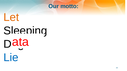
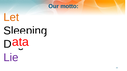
Lie colour: blue -> purple (11, 58)
